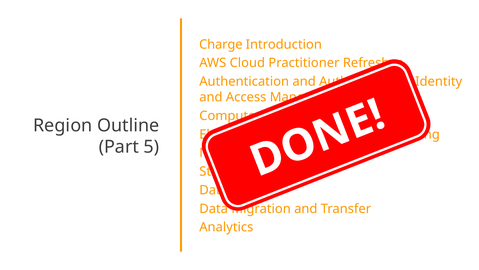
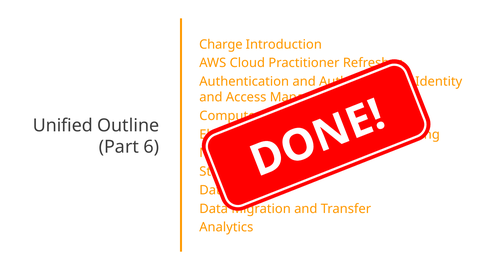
Region: Region -> Unified (63, 125)
5: 5 -> 6 (151, 147)
